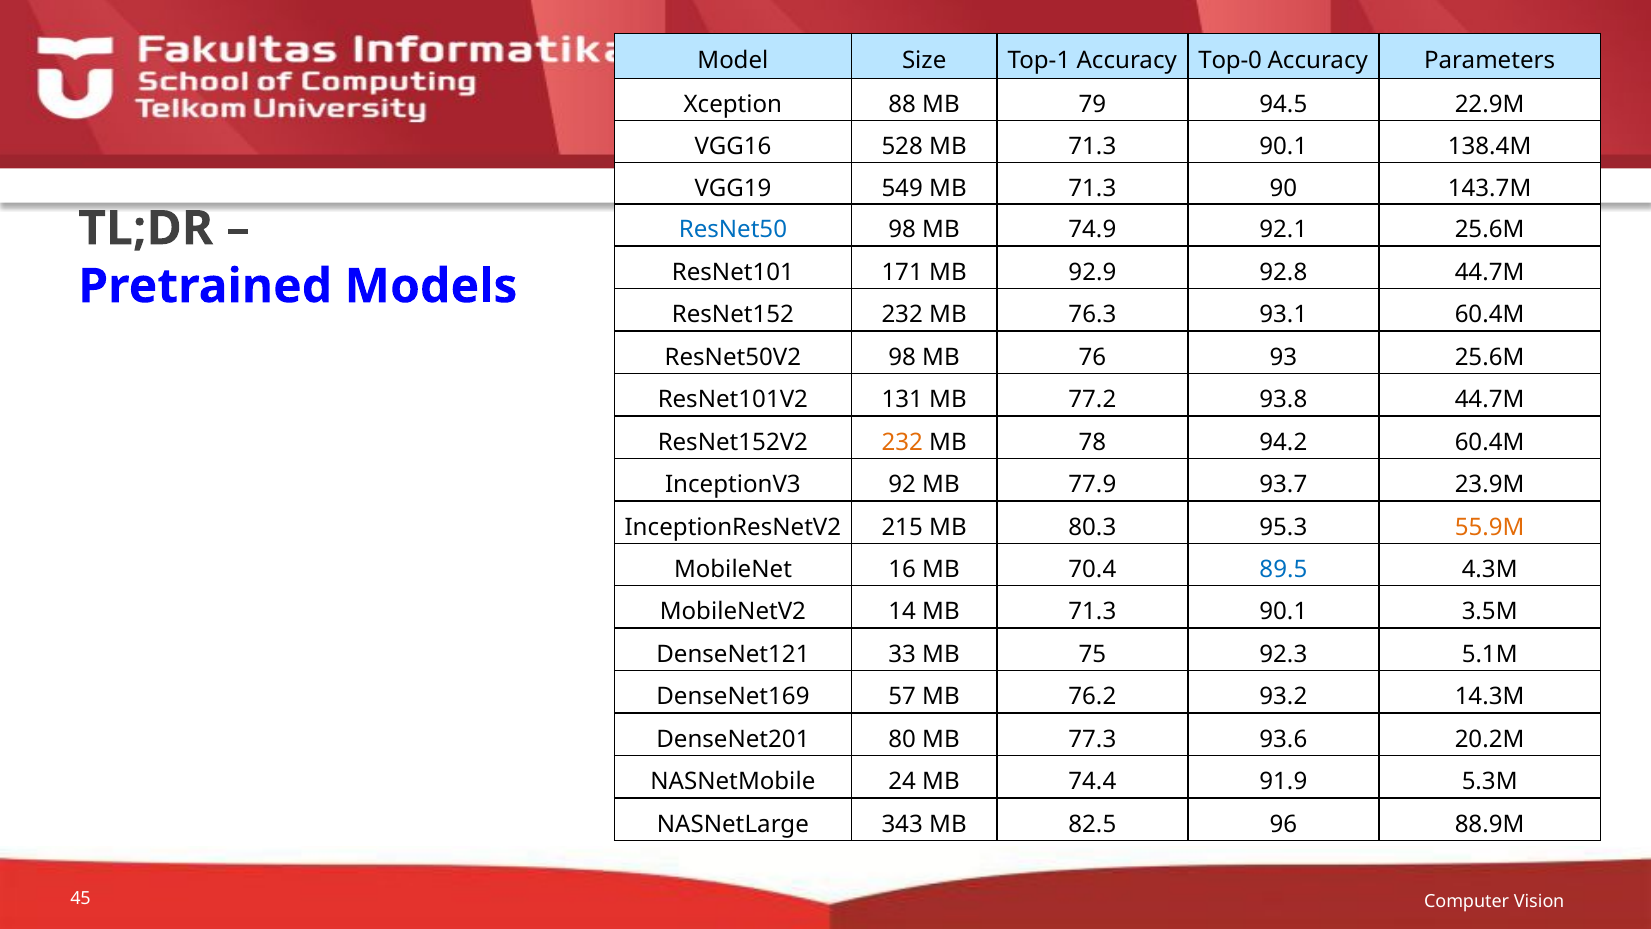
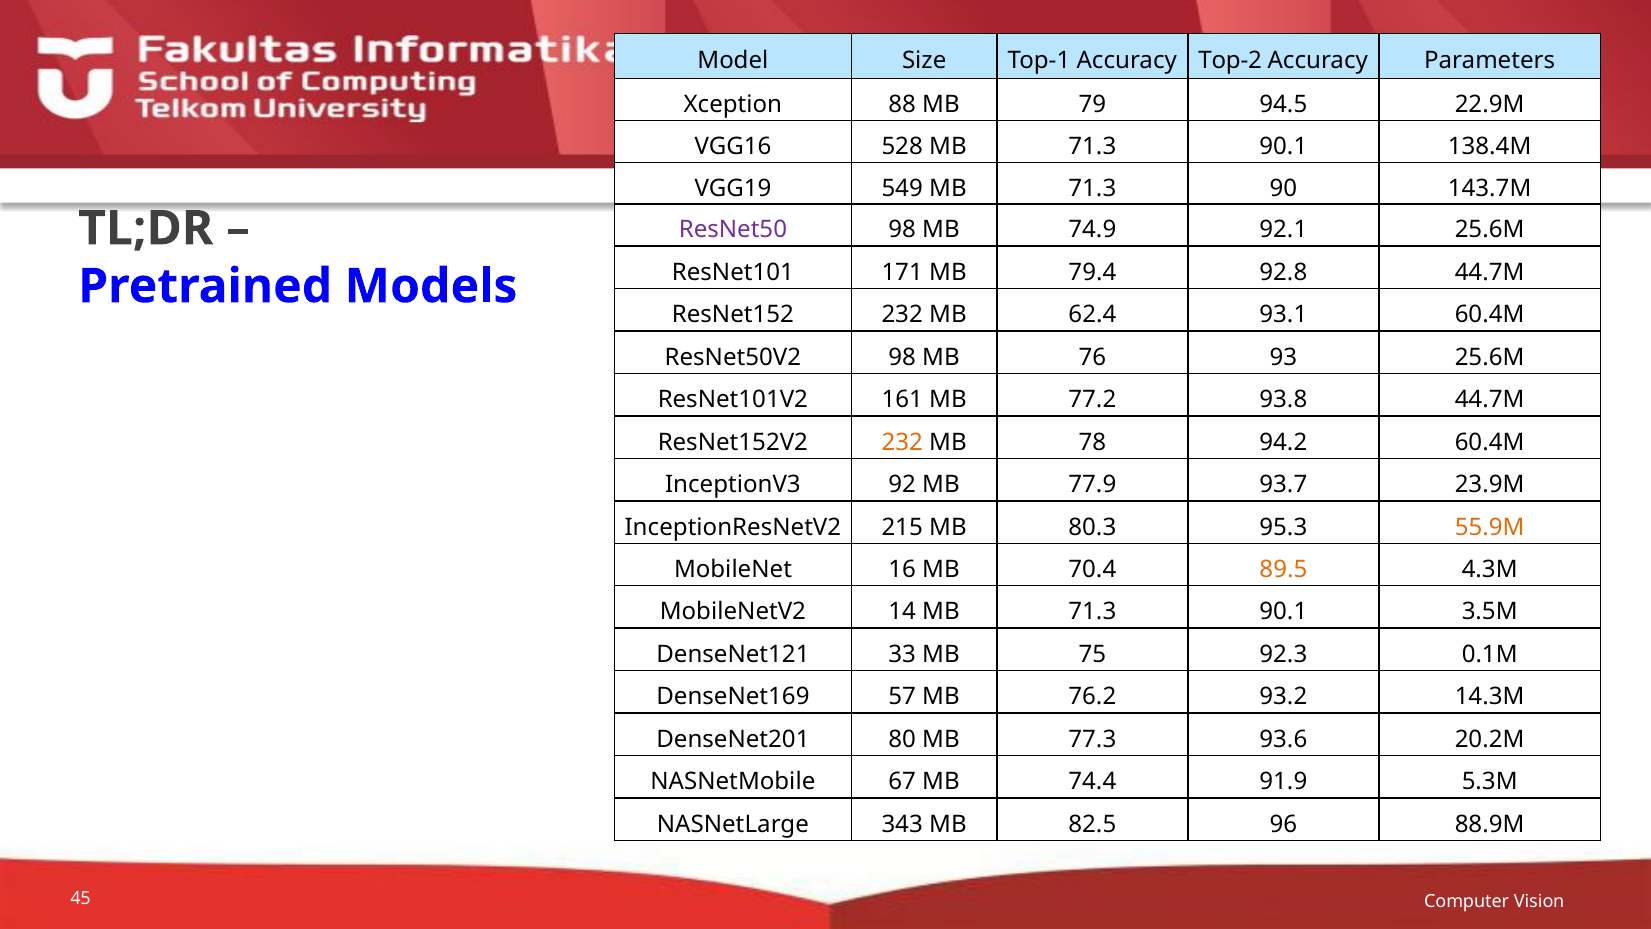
Top-0: Top-0 -> Top-2 (1230, 61)
ResNet50 colour: blue -> purple (733, 230)
92.9: 92.9 -> 79.4 (1092, 272)
76.3: 76.3 -> 62.4 (1092, 315)
131: 131 -> 161 (902, 400)
89.5 colour: blue -> orange (1283, 569)
5.1M: 5.1M -> 0.1M (1490, 654)
24: 24 -> 67 (902, 782)
